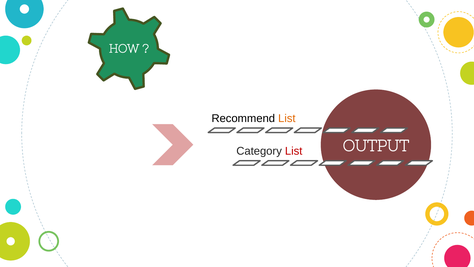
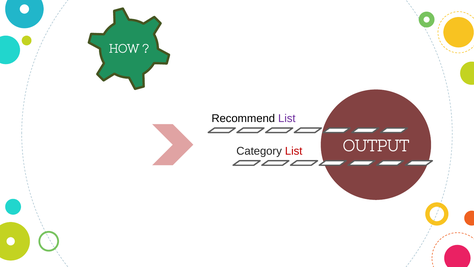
List colour: orange -> purple (287, 118)
